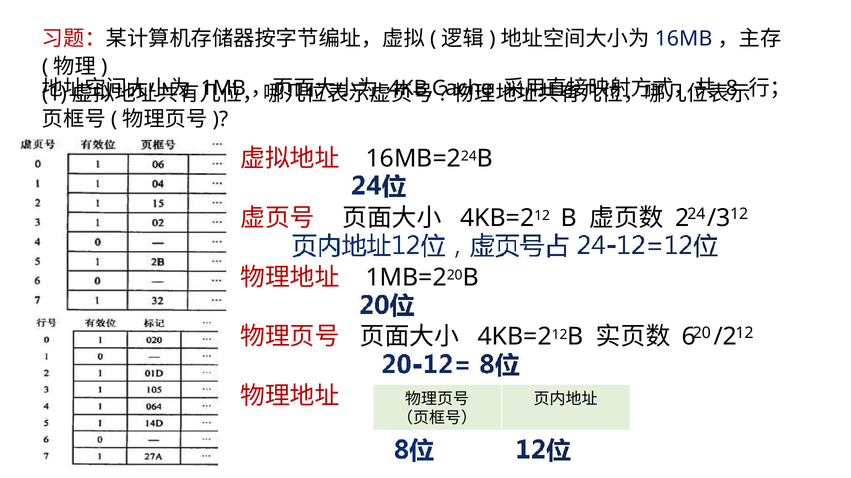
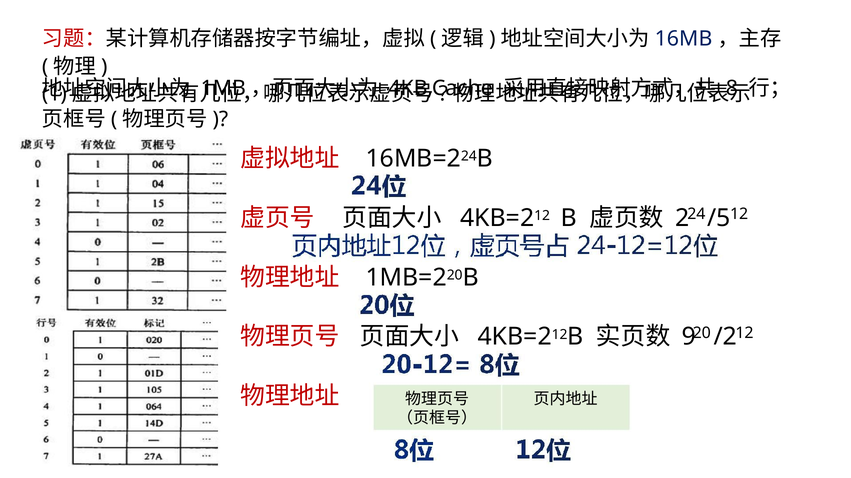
/3: /3 -> /5 (719, 218)
6: 6 -> 9 (689, 337)
